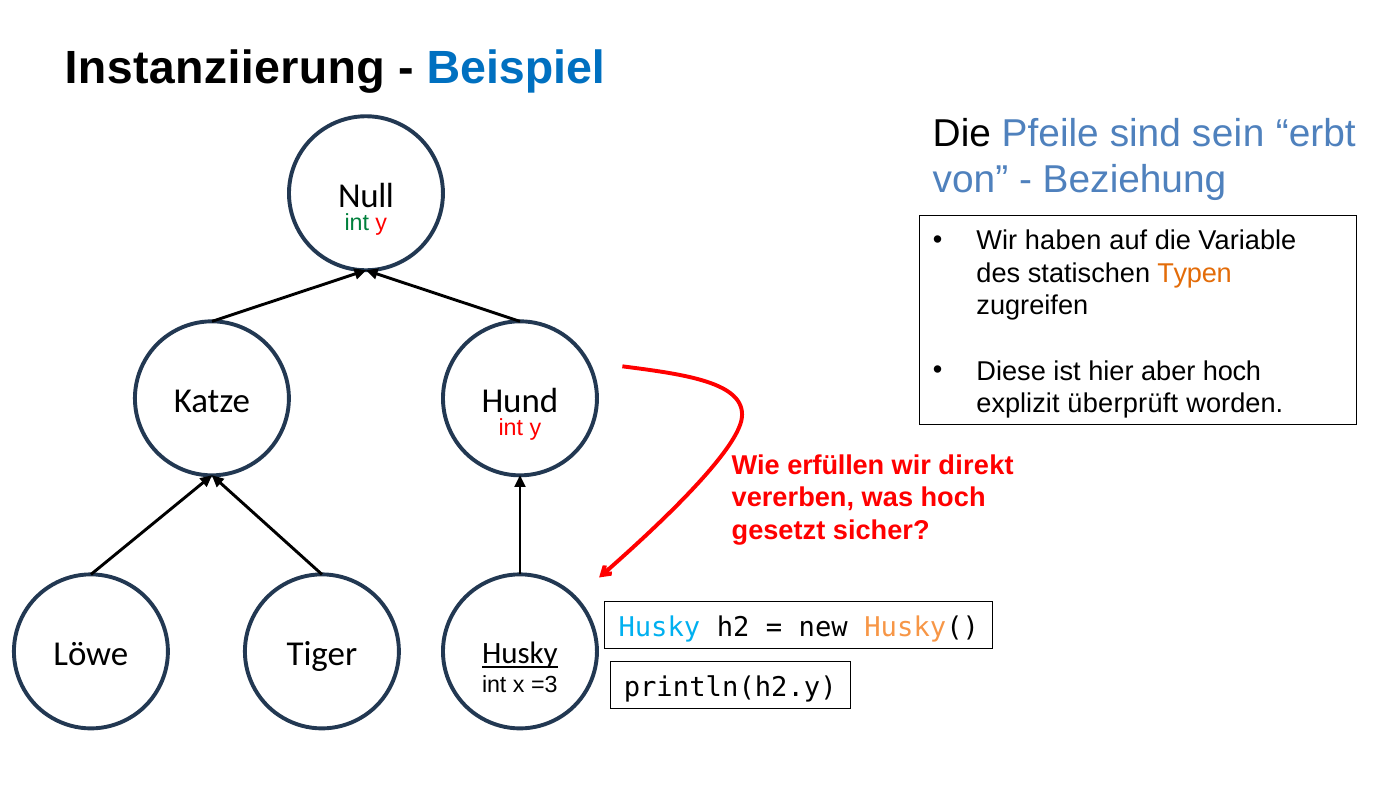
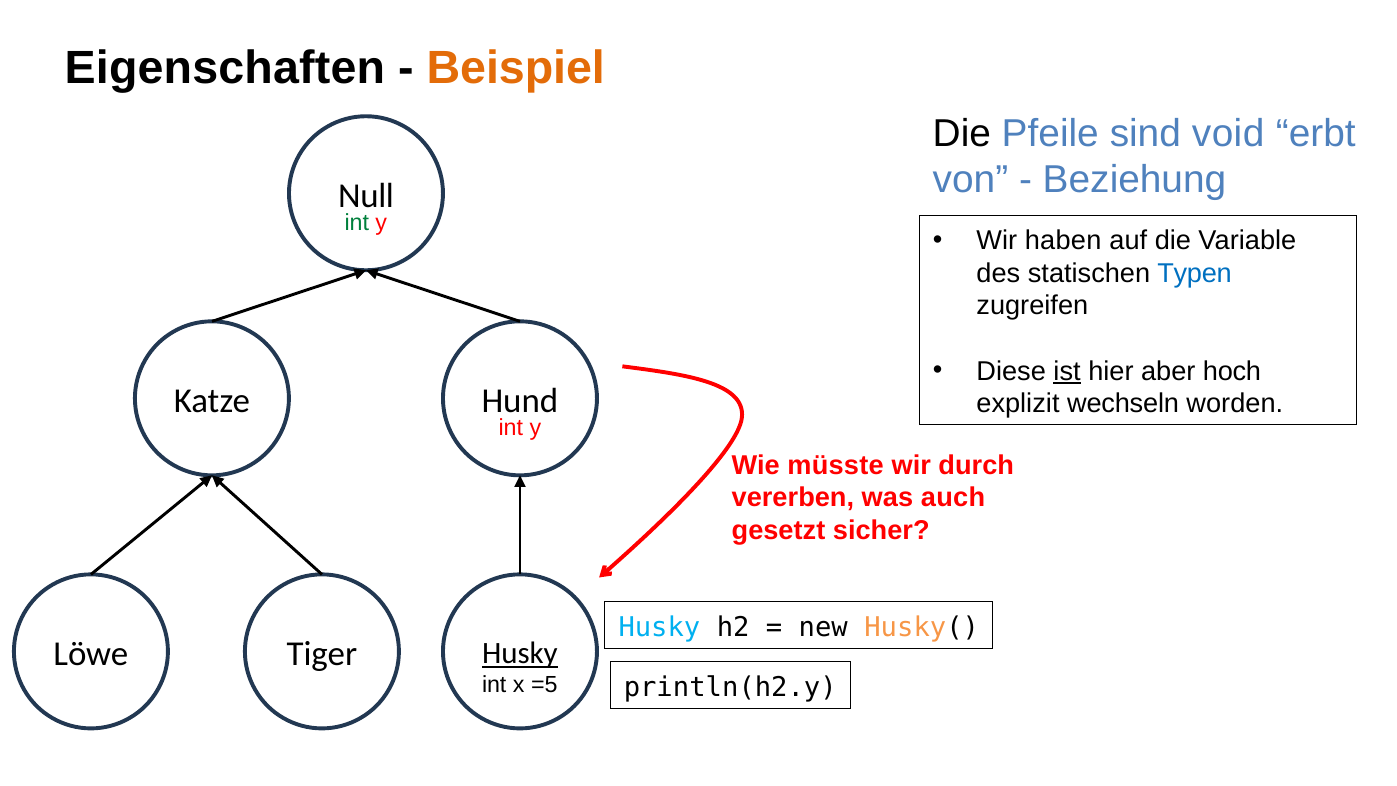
Instanziierung: Instanziierung -> Eigenschaften (225, 68)
Beispiel colour: blue -> orange (516, 68)
sein: sein -> void (1228, 133)
Typen colour: orange -> blue (1195, 273)
ist underline: none -> present (1067, 371)
überprüft: überprüft -> wechseln (1123, 404)
erfüllen: erfüllen -> müsste (836, 465)
direkt: direkt -> durch (976, 465)
was hoch: hoch -> auch (953, 498)
=3: =3 -> =5 (544, 684)
